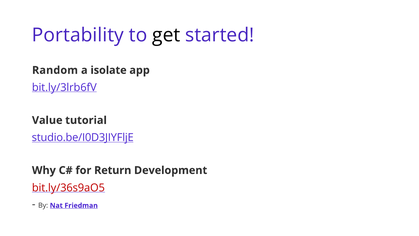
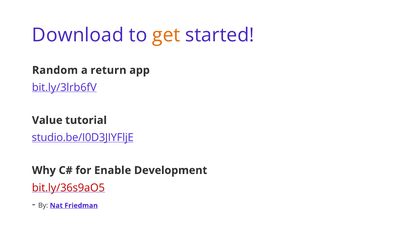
Portability: Portability -> Download (78, 35)
get colour: black -> orange (166, 35)
isolate: isolate -> return (108, 70)
Return: Return -> Enable (113, 170)
